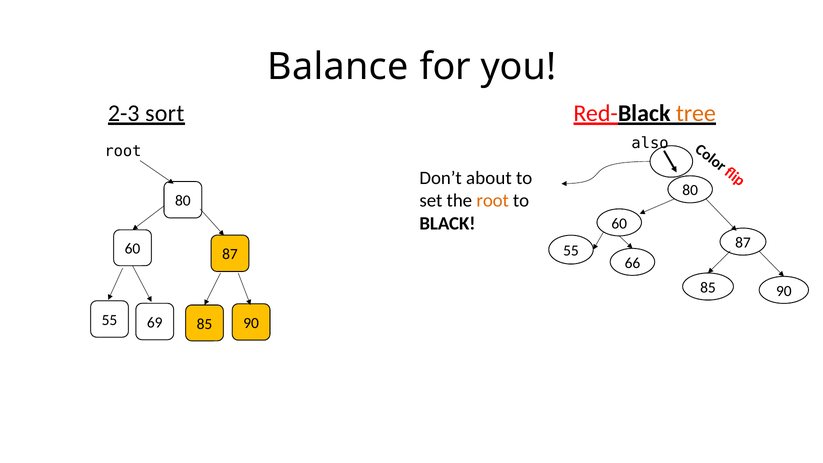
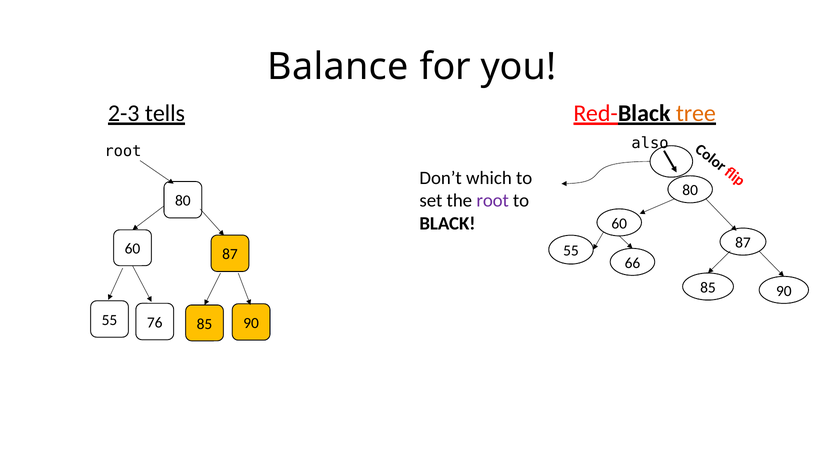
sort: sort -> tells (165, 113)
about: about -> which (489, 178)
root colour: orange -> purple (493, 201)
69: 69 -> 76 (155, 323)
